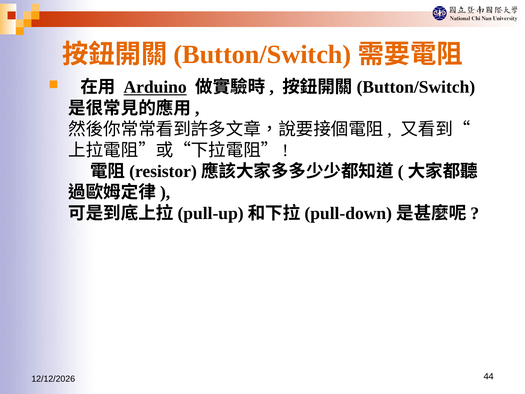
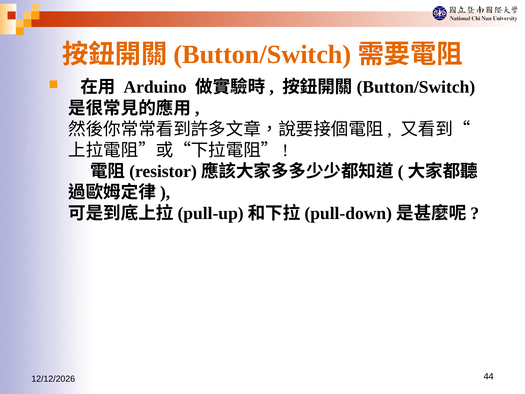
Arduino underline: present -> none (155, 87)
